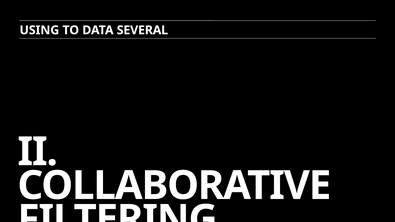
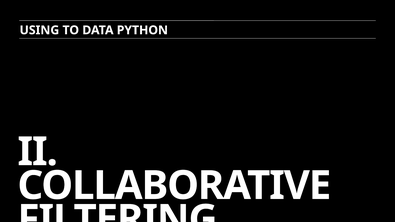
SEVERAL: SEVERAL -> PYTHON (142, 30)
